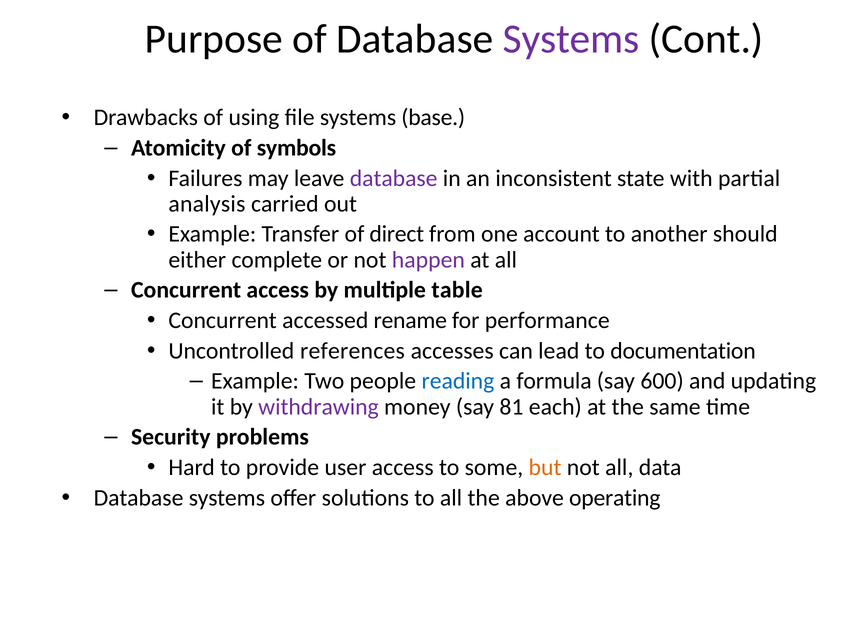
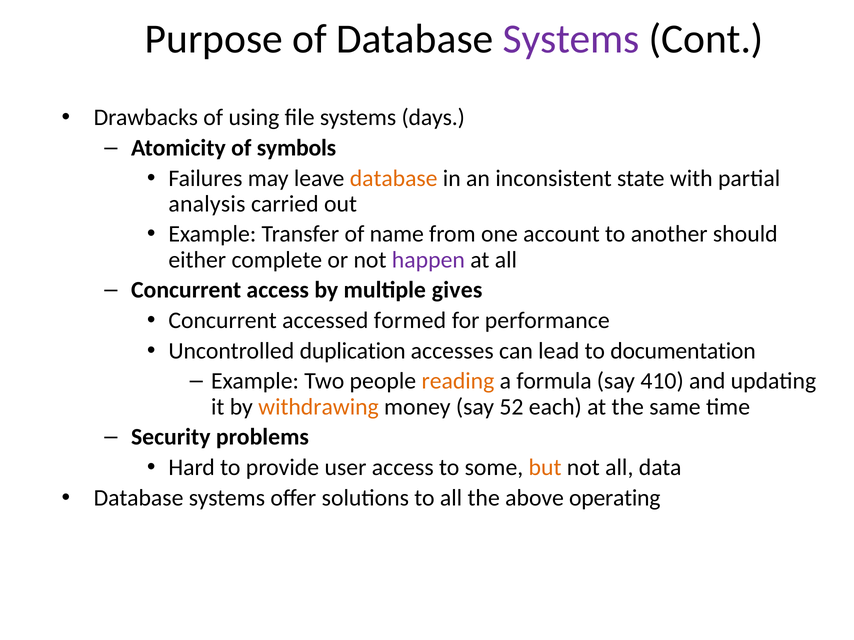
base: base -> days (433, 118)
database colour: purple -> orange (394, 178)
direct: direct -> name (397, 234)
table: table -> gives (457, 290)
rename: rename -> formed (410, 321)
references: references -> duplication (353, 351)
reading colour: blue -> orange (458, 381)
600: 600 -> 410 (662, 381)
withdrawing colour: purple -> orange (318, 407)
81: 81 -> 52 (511, 407)
